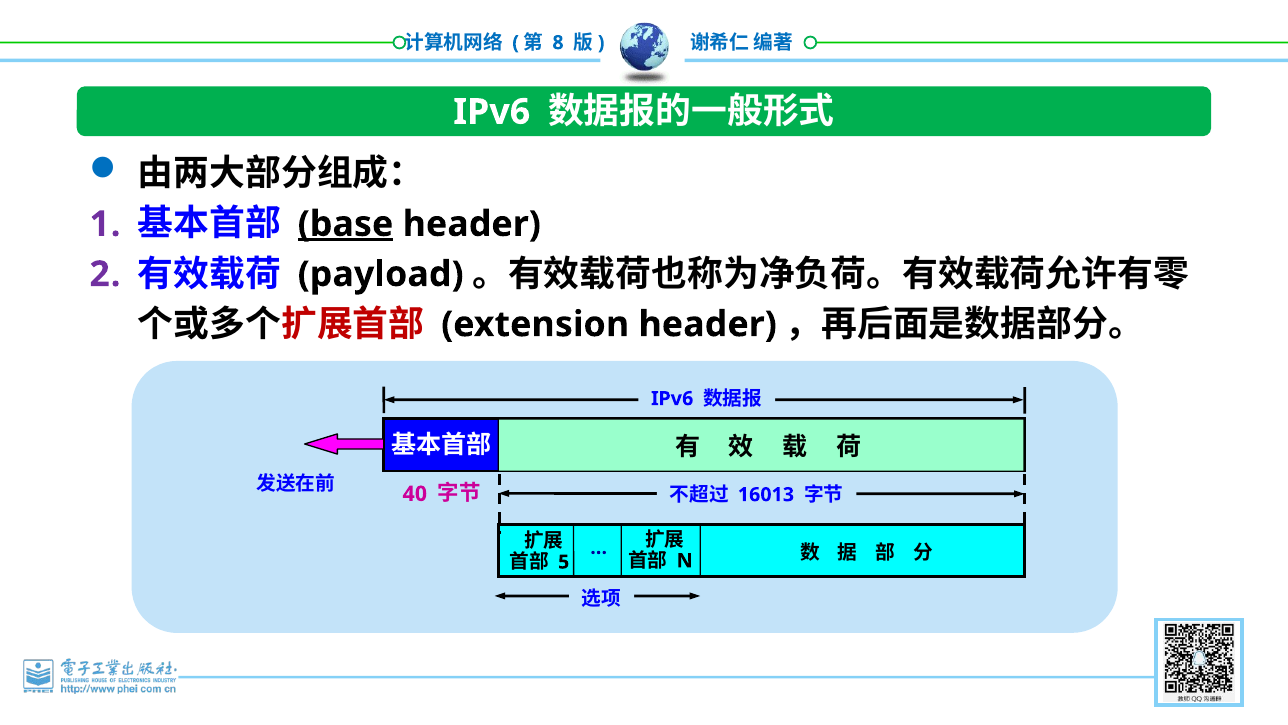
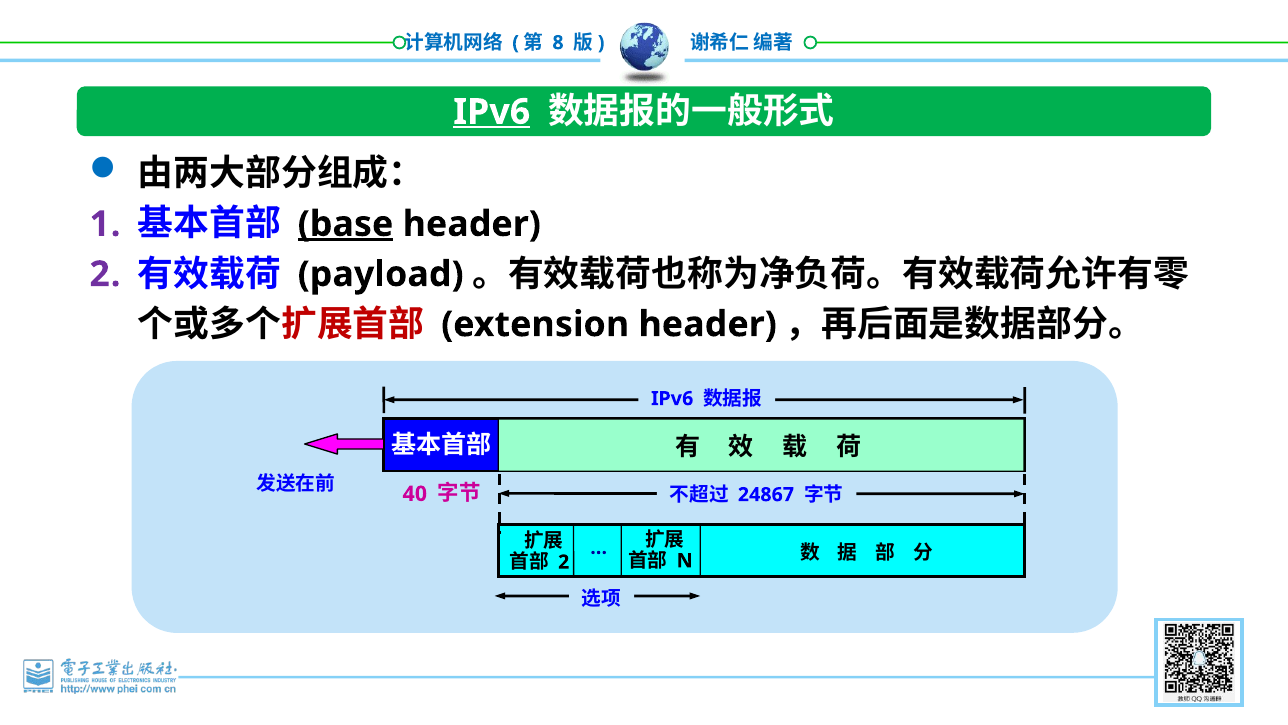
IPv6 underline: none -> present (492, 112)
16013: 16013 -> 24867 (766, 494)
5: 5 -> 2 (564, 562)
